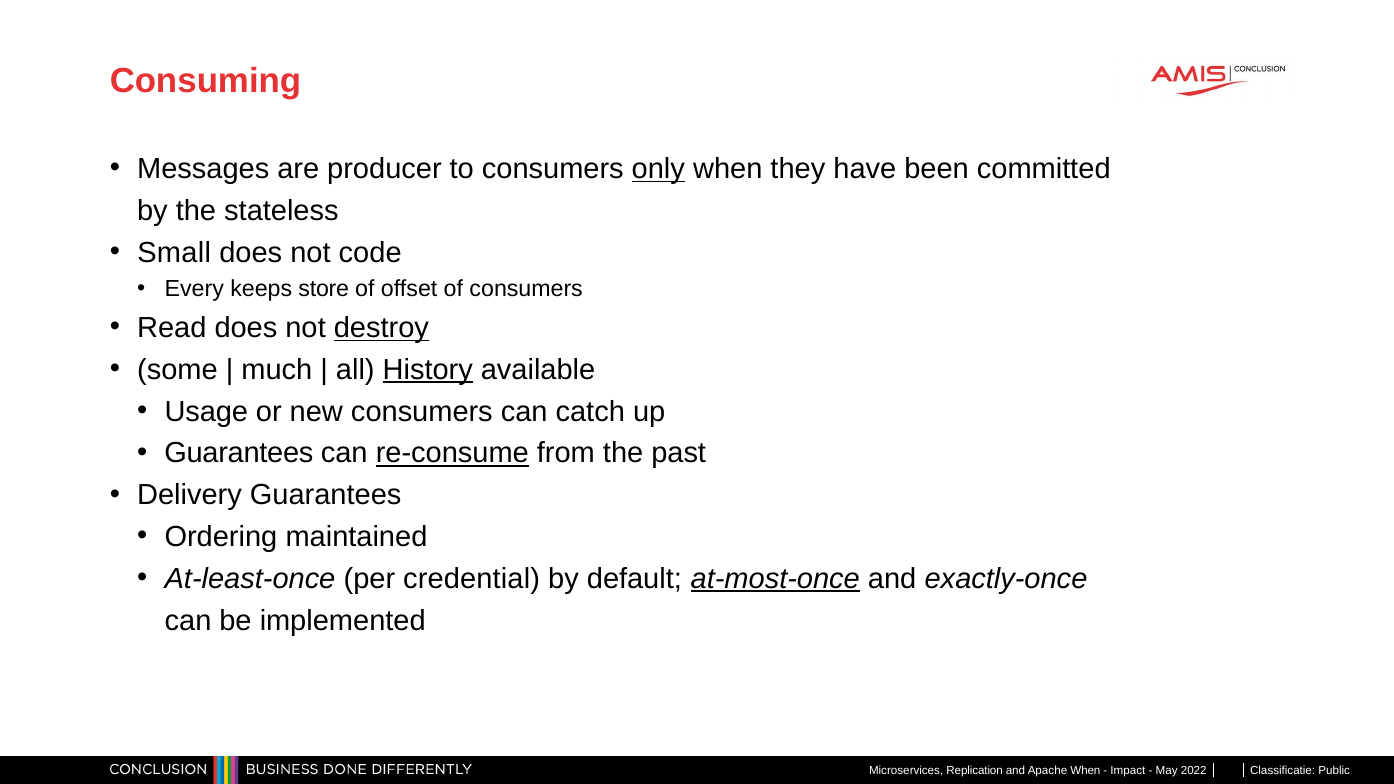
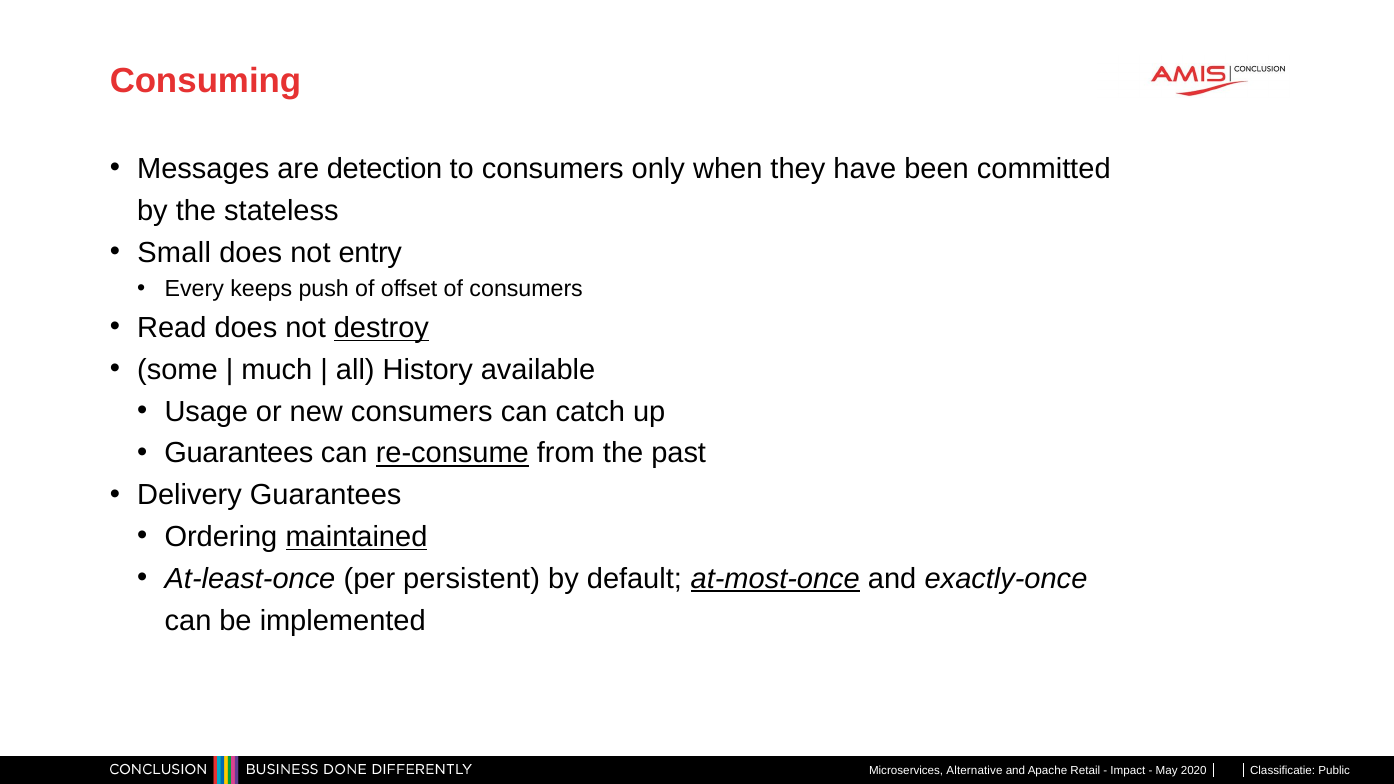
producer: producer -> detection (385, 169)
only underline: present -> none (658, 169)
code: code -> entry (370, 253)
store: store -> push (324, 289)
History underline: present -> none (428, 370)
maintained underline: none -> present (356, 537)
credential: credential -> persistent (472, 579)
Replication: Replication -> Alternative (975, 771)
Apache When: When -> Retail (1085, 771)
2022: 2022 -> 2020 (1194, 771)
